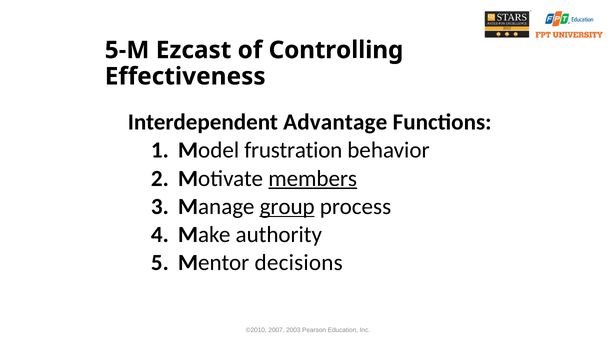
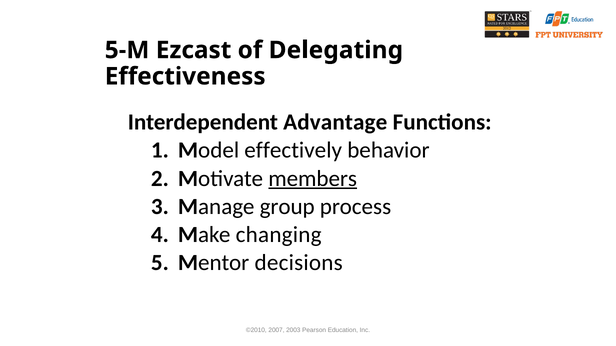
Controlling: Controlling -> Delegating (336, 50)
frustration: frustration -> effectively (293, 151)
group underline: present -> none (287, 207)
authority: authority -> changing (279, 235)
